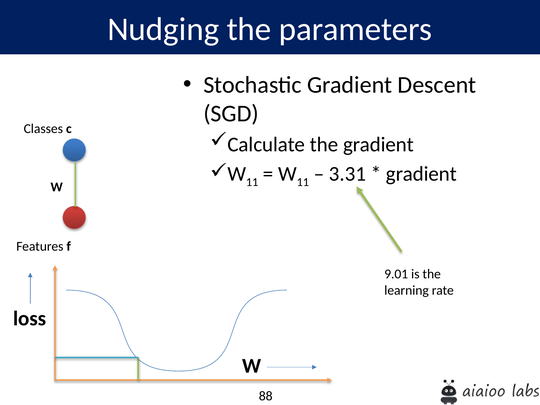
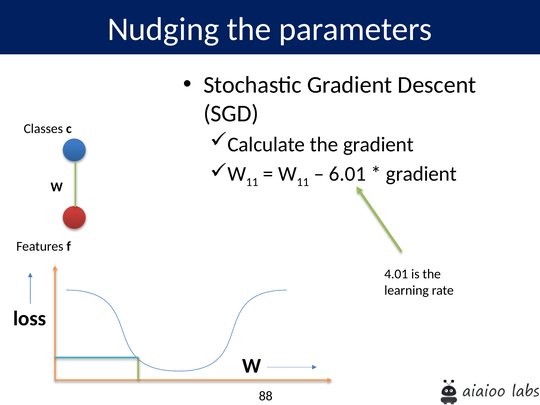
3.31: 3.31 -> 6.01 (347, 174)
9.01: 9.01 -> 4.01 (396, 274)
